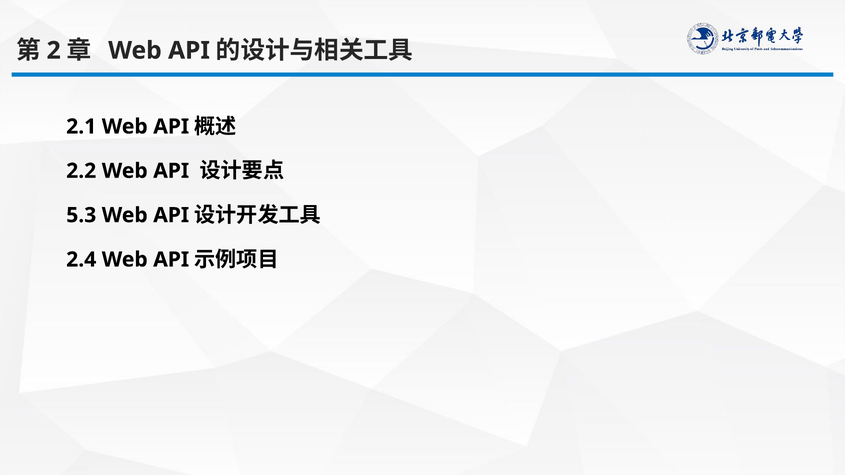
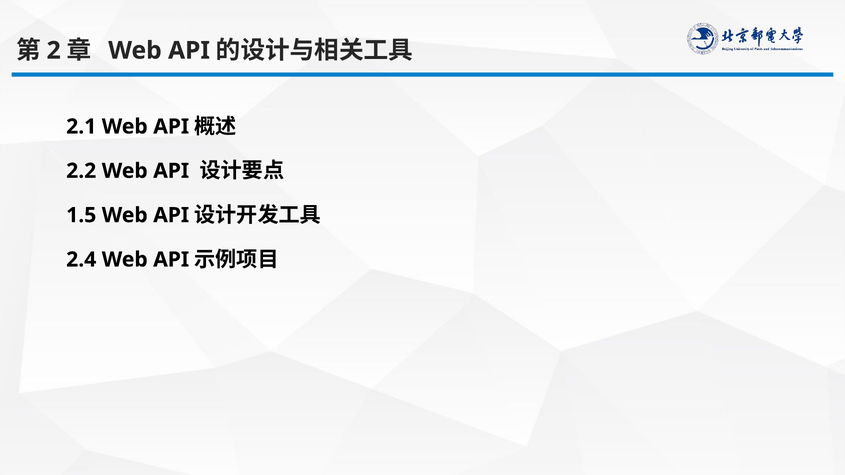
5.3: 5.3 -> 1.5 (81, 215)
